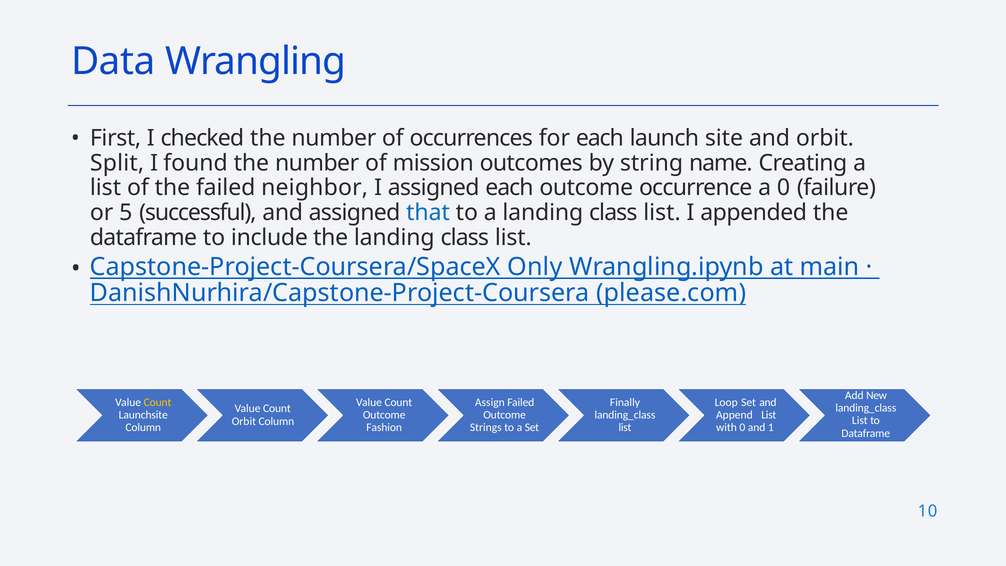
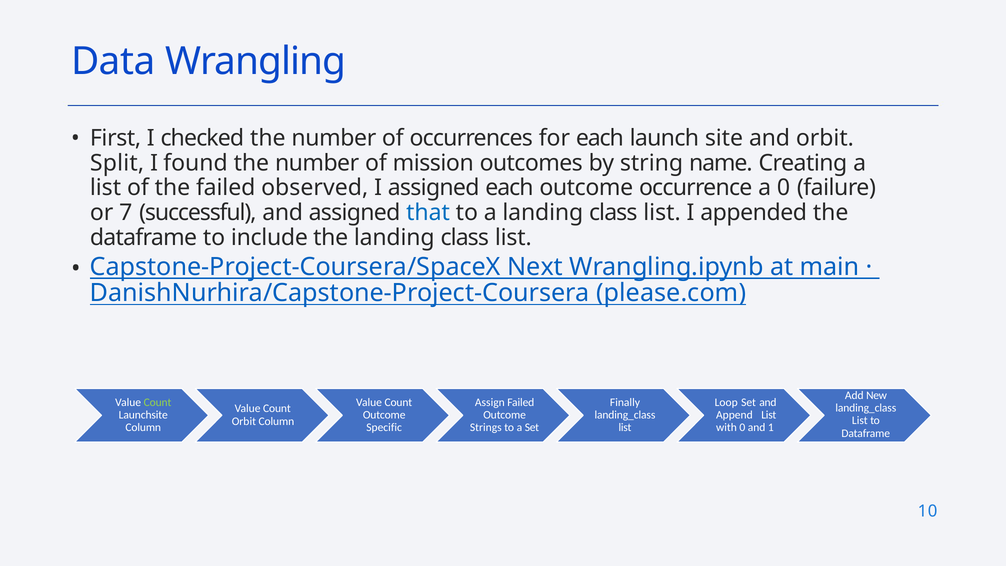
neighbor: neighbor -> observed (315, 188)
5: 5 -> 7 (126, 213)
Only: Only -> Next (535, 267)
Count colour: yellow -> light green (158, 402)
Fashion: Fashion -> Specific (384, 428)
